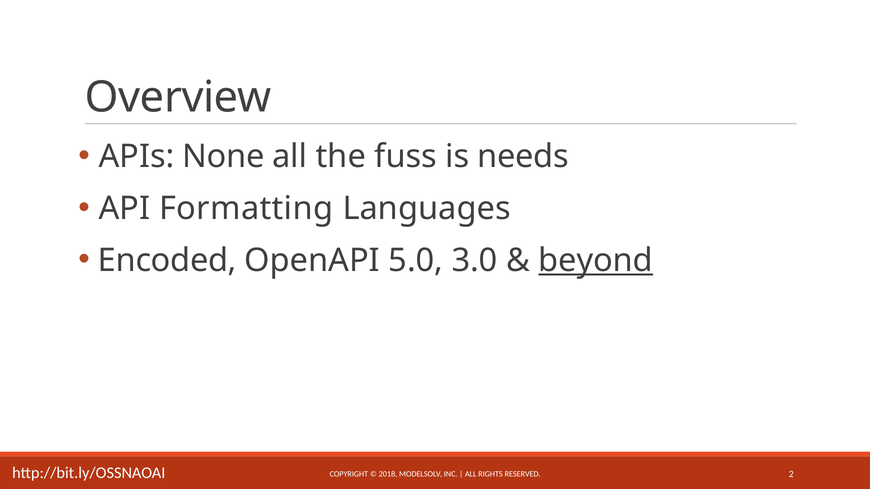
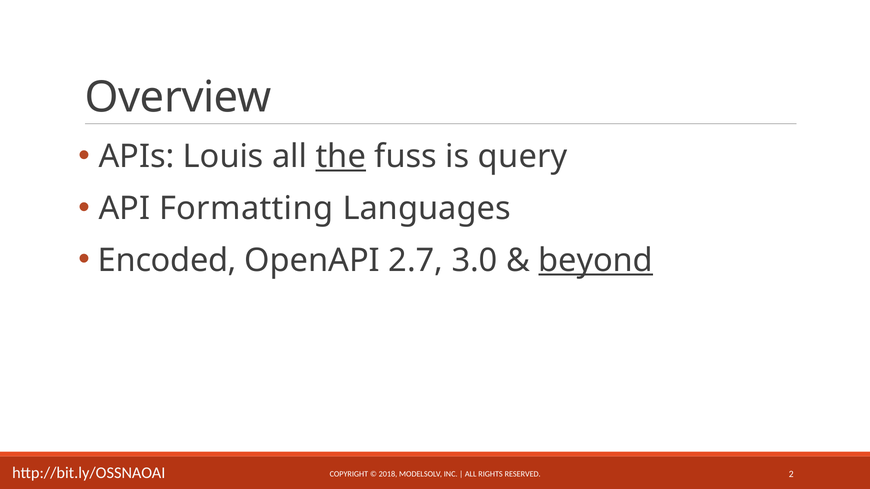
None: None -> Louis (223, 157)
the underline: none -> present (341, 157)
needs: needs -> query (523, 157)
5.0: 5.0 -> 2.7 (416, 261)
